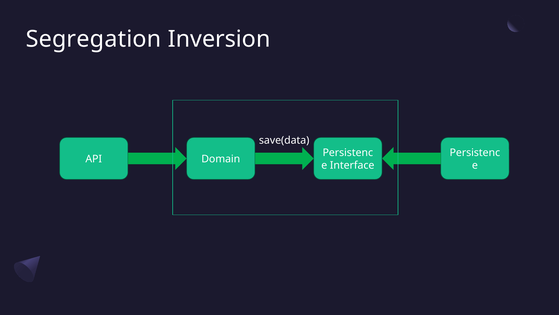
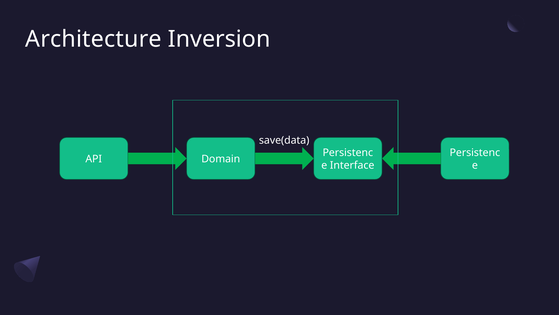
Segregation: Segregation -> Architecture (94, 39)
